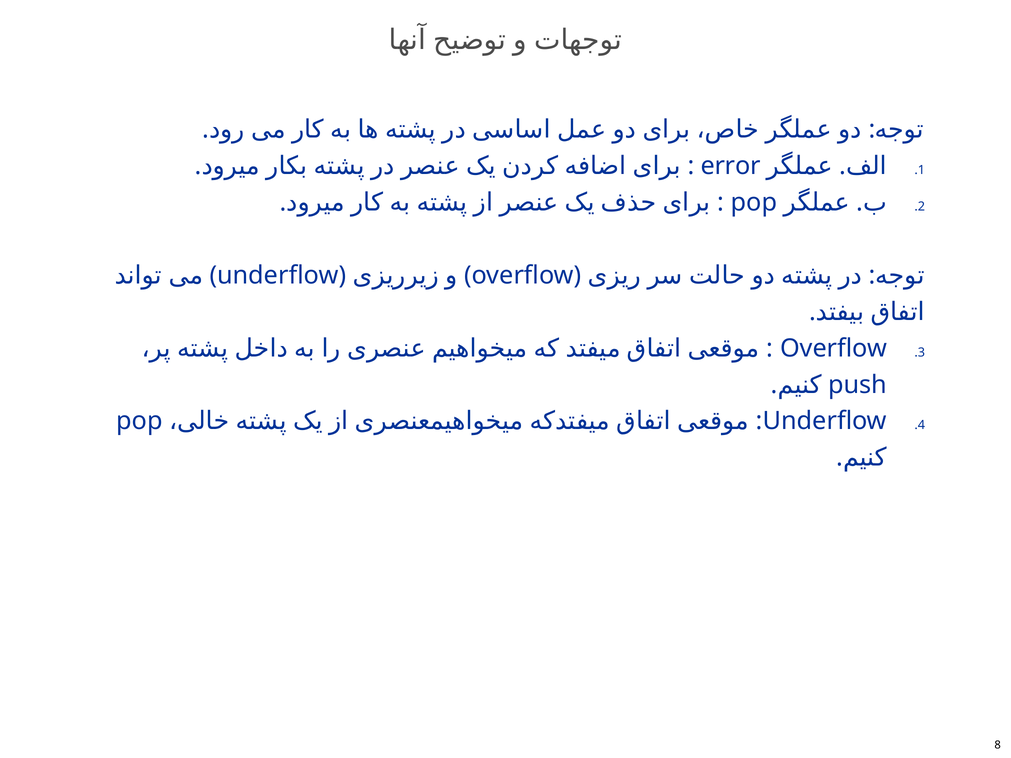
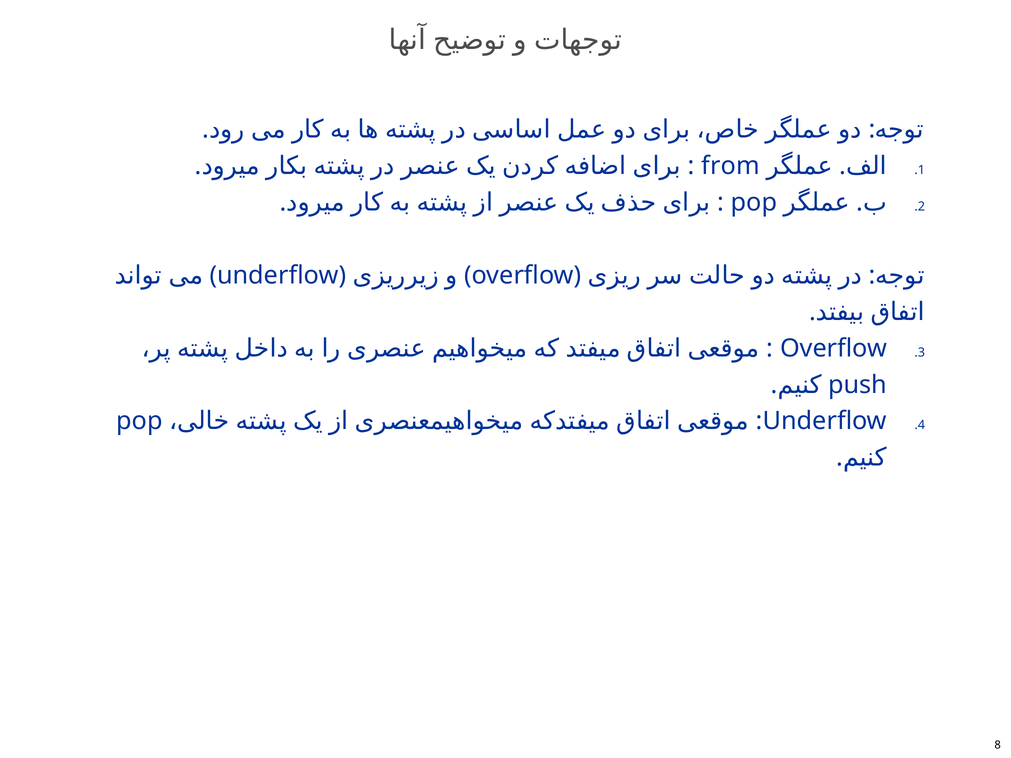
error: error -> from (730, 166)
